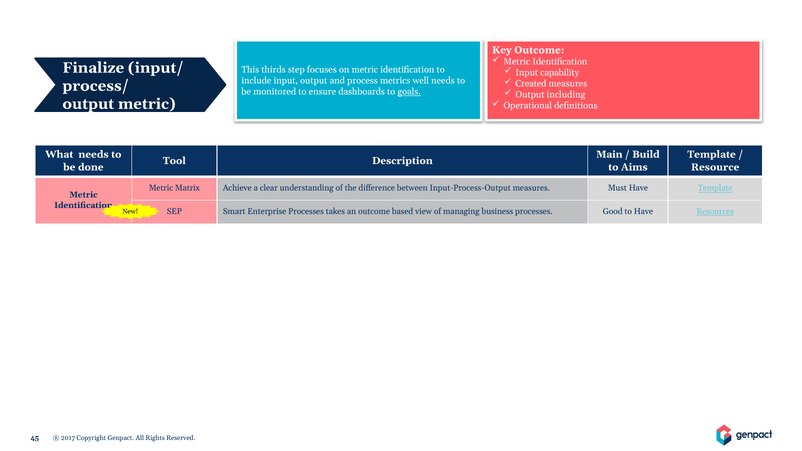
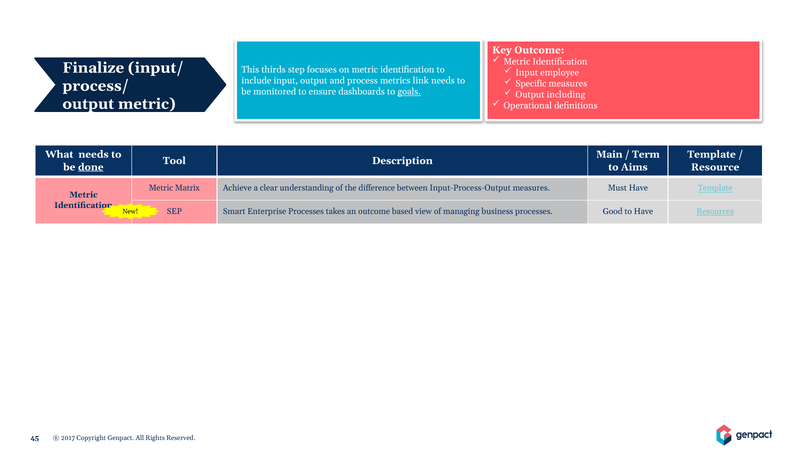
capability: capability -> employee (560, 73)
well: well -> link (421, 81)
Created: Created -> Specific (531, 84)
Build: Build -> Term (646, 154)
done underline: none -> present (91, 167)
